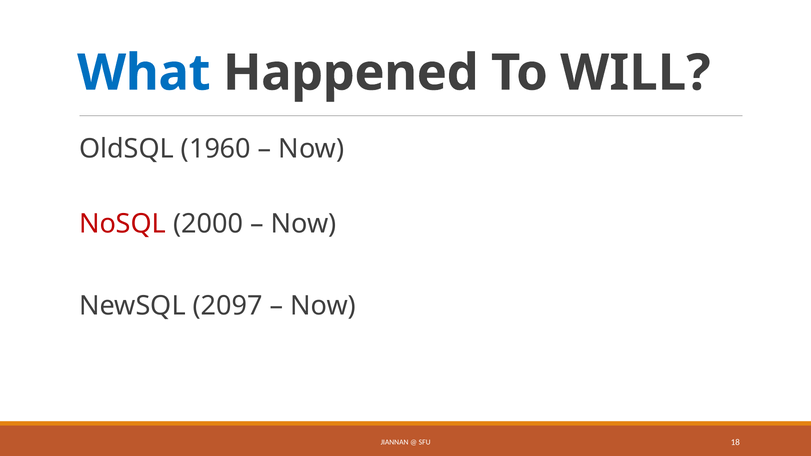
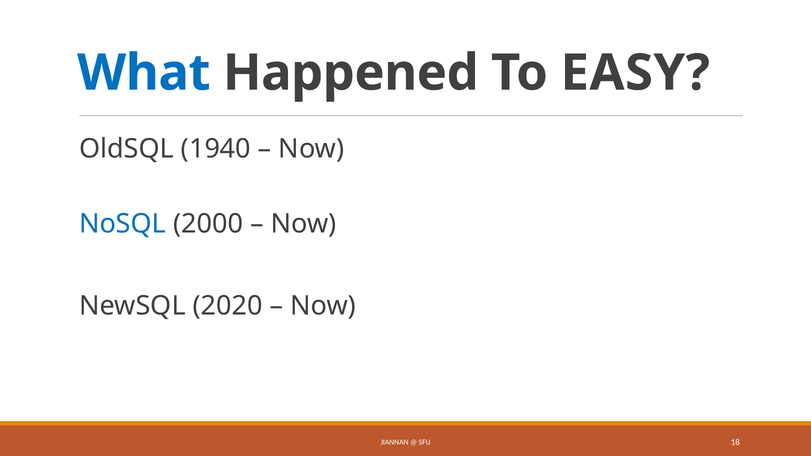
WILL: WILL -> EASY (635, 73)
1960: 1960 -> 1940 (216, 149)
NoSQL colour: red -> blue (123, 224)
2097: 2097 -> 2020 (228, 306)
